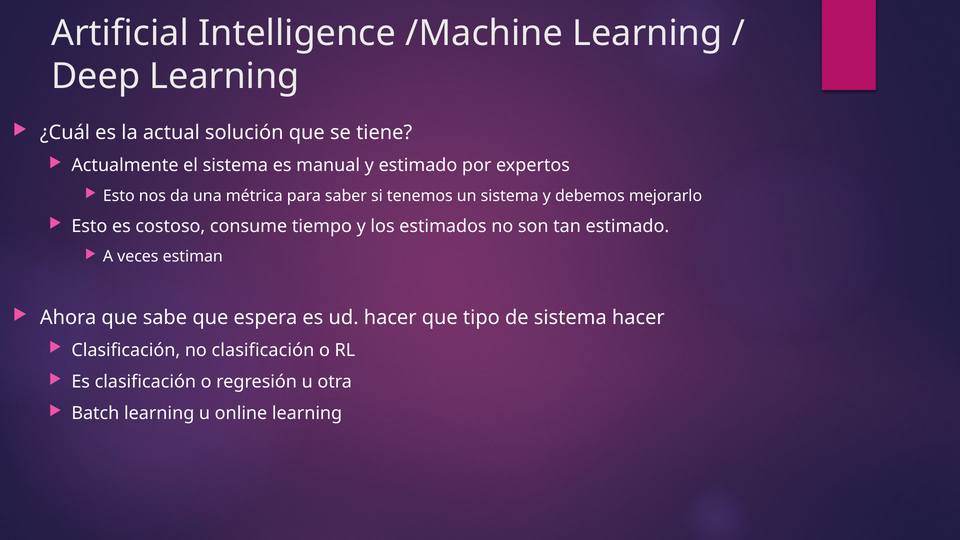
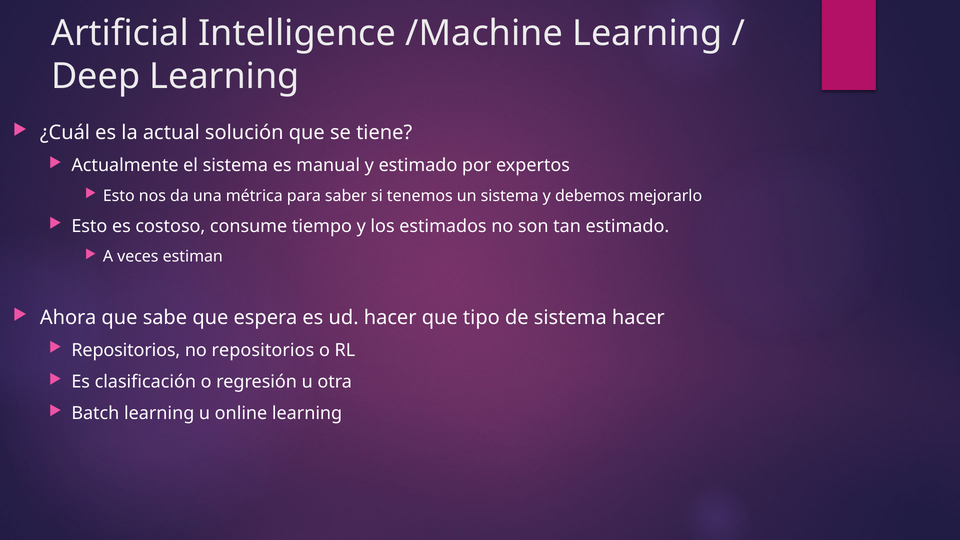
Clasificación: Clasificación -> Repositorios (126, 350)
no clasificación: clasificación -> repositorios (263, 350)
